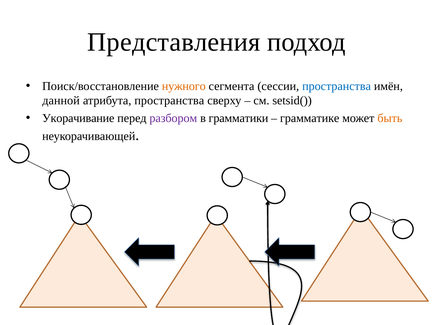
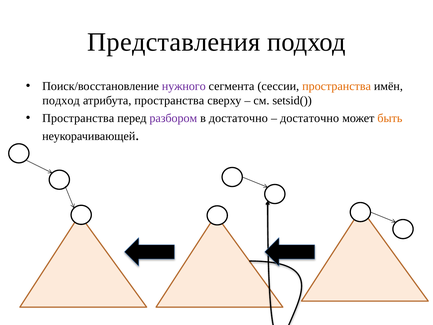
нужного colour: orange -> purple (184, 86)
пространства colour: blue -> orange (337, 86)
данной: данной -> подход (61, 100)
Укорачивание: Укорачивание -> Пространства (78, 118)
в грамматики: грамматики -> достаточно (238, 118)
грамматике: грамматике -> достаточно (310, 118)
